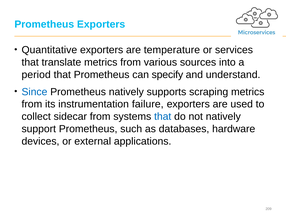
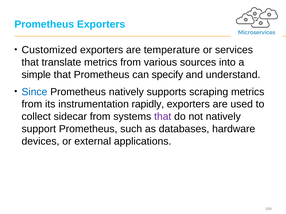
Quantitative: Quantitative -> Customized (49, 50)
period: period -> simple (36, 75)
failure: failure -> rapidly (148, 104)
that colour: blue -> purple (163, 117)
